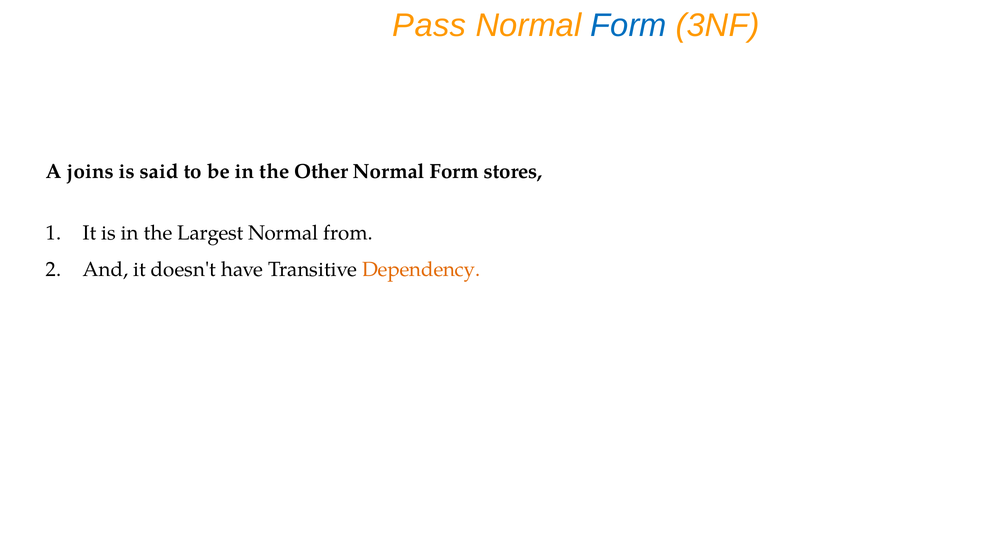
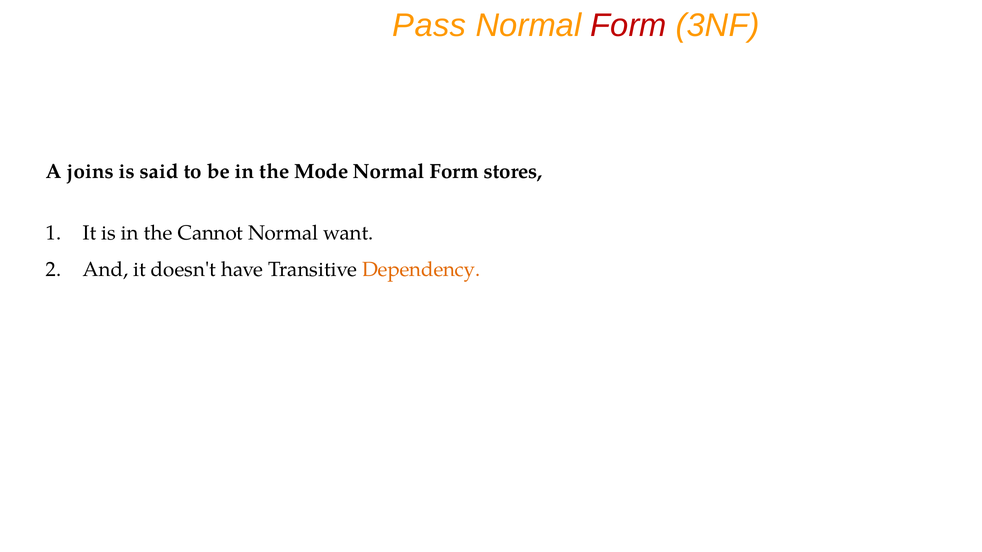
Form colour: blue -> red (629, 26)
Other: Other -> Mode (321, 172)
Largest: Largest -> Cannot (210, 233)
from: from -> want (348, 233)
